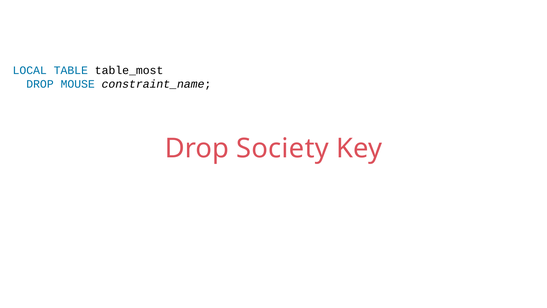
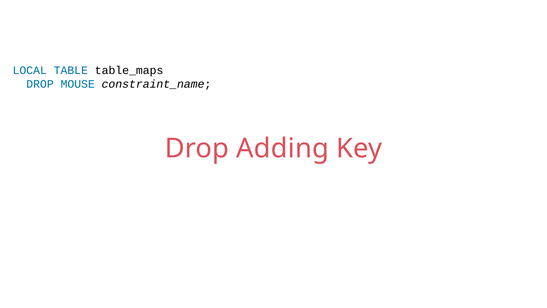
table_most: table_most -> table_maps (129, 70)
Society: Society -> Adding (283, 148)
